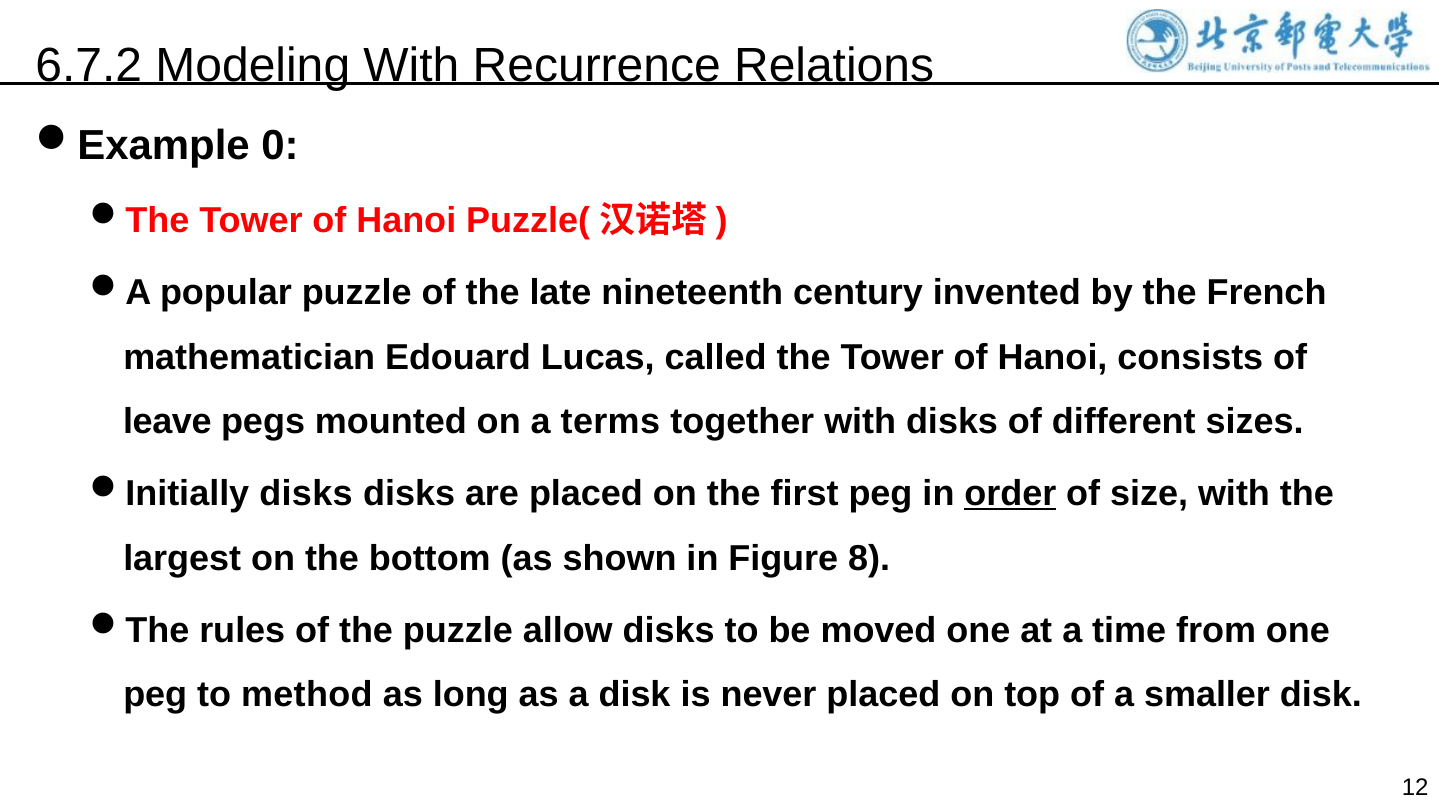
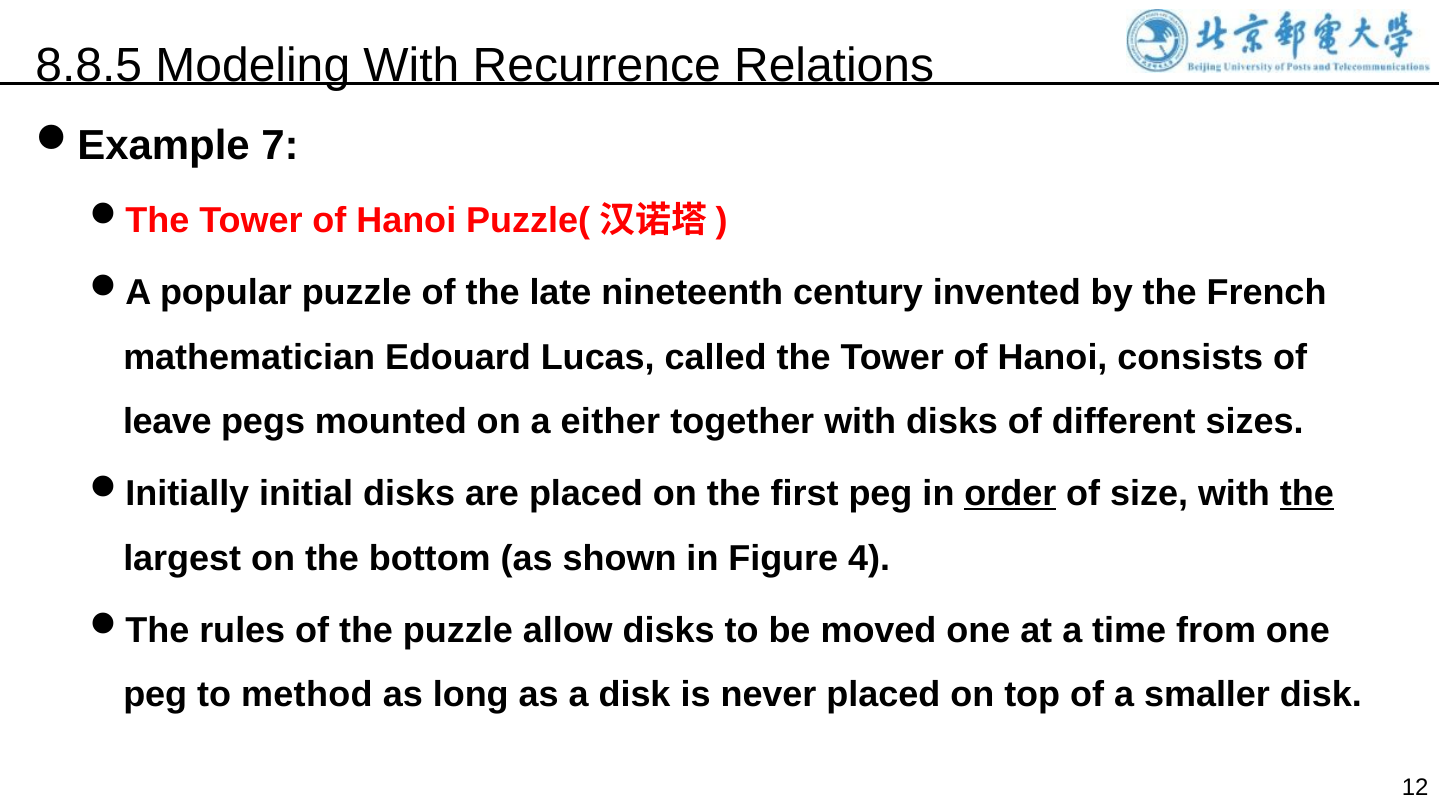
6.7.2: 6.7.2 -> 8.8.5 (89, 66)
0: 0 -> 7 (280, 146)
terms: terms -> either (610, 422)
disks: disks -> initial (306, 494)
the underline: none -> present (1307, 494)
8: 8 -> 4 (869, 559)
